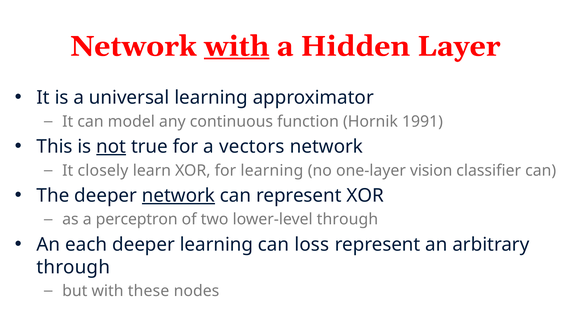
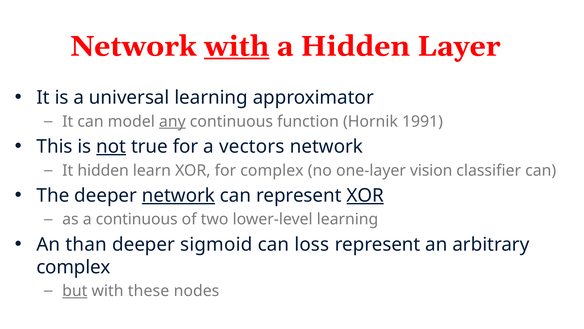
any underline: none -> present (172, 121)
It closely: closely -> hidden (103, 170)
for learning: learning -> complex (272, 170)
XOR underline: none -> present (365, 195)
a perceptron: perceptron -> continuous (137, 219)
lower-level through: through -> learning (348, 219)
each: each -> than (86, 244)
deeper learning: learning -> sigmoid (216, 244)
through: through -> complex (73, 267)
but underline: none -> present (75, 291)
